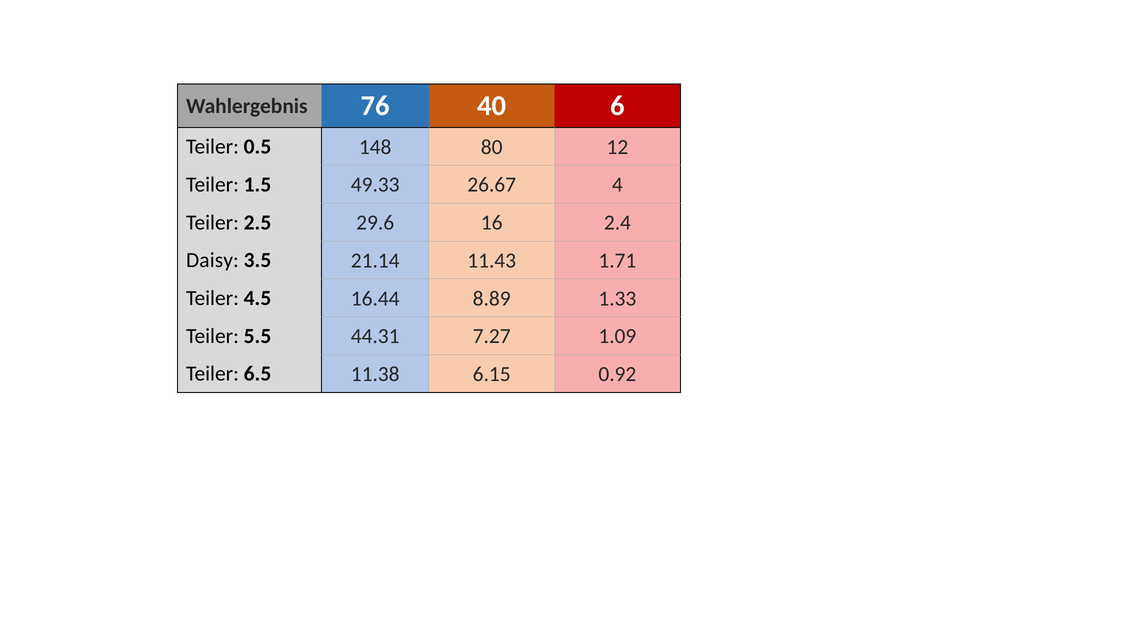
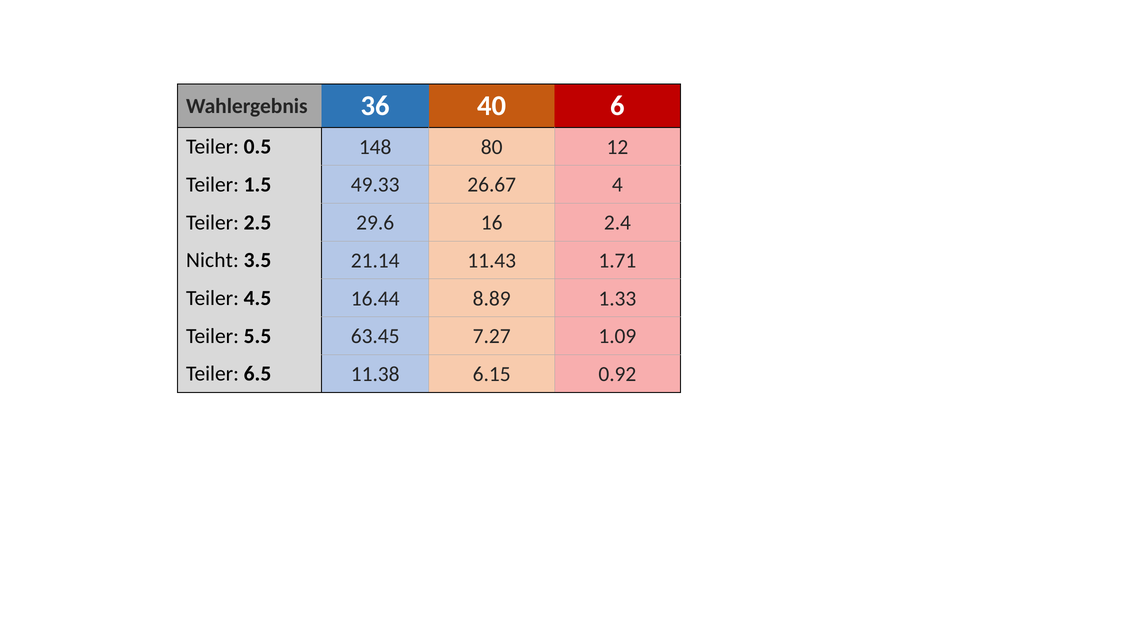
76: 76 -> 36 (375, 106)
Daisy: Daisy -> Nicht (212, 260)
44.31: 44.31 -> 63.45 (375, 336)
